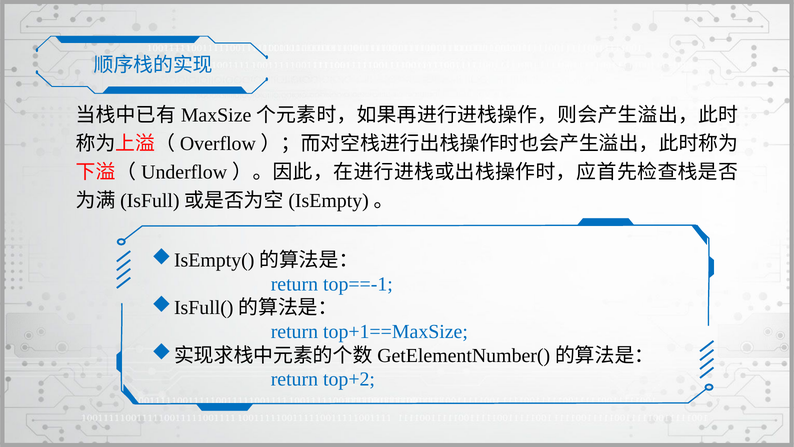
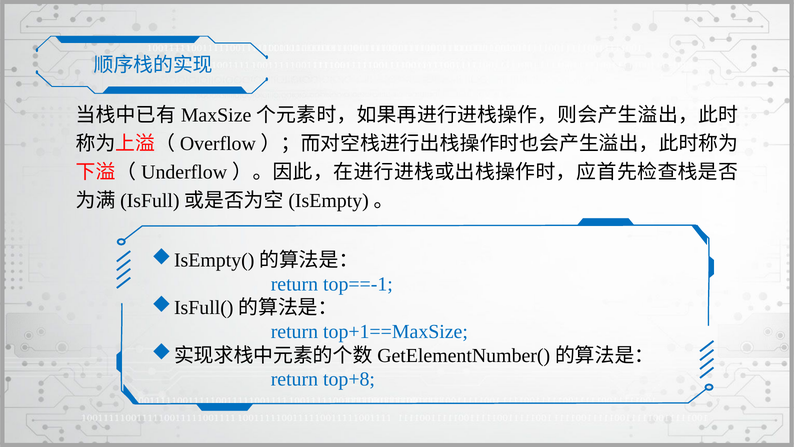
top+2: top+2 -> top+8 (349, 379)
